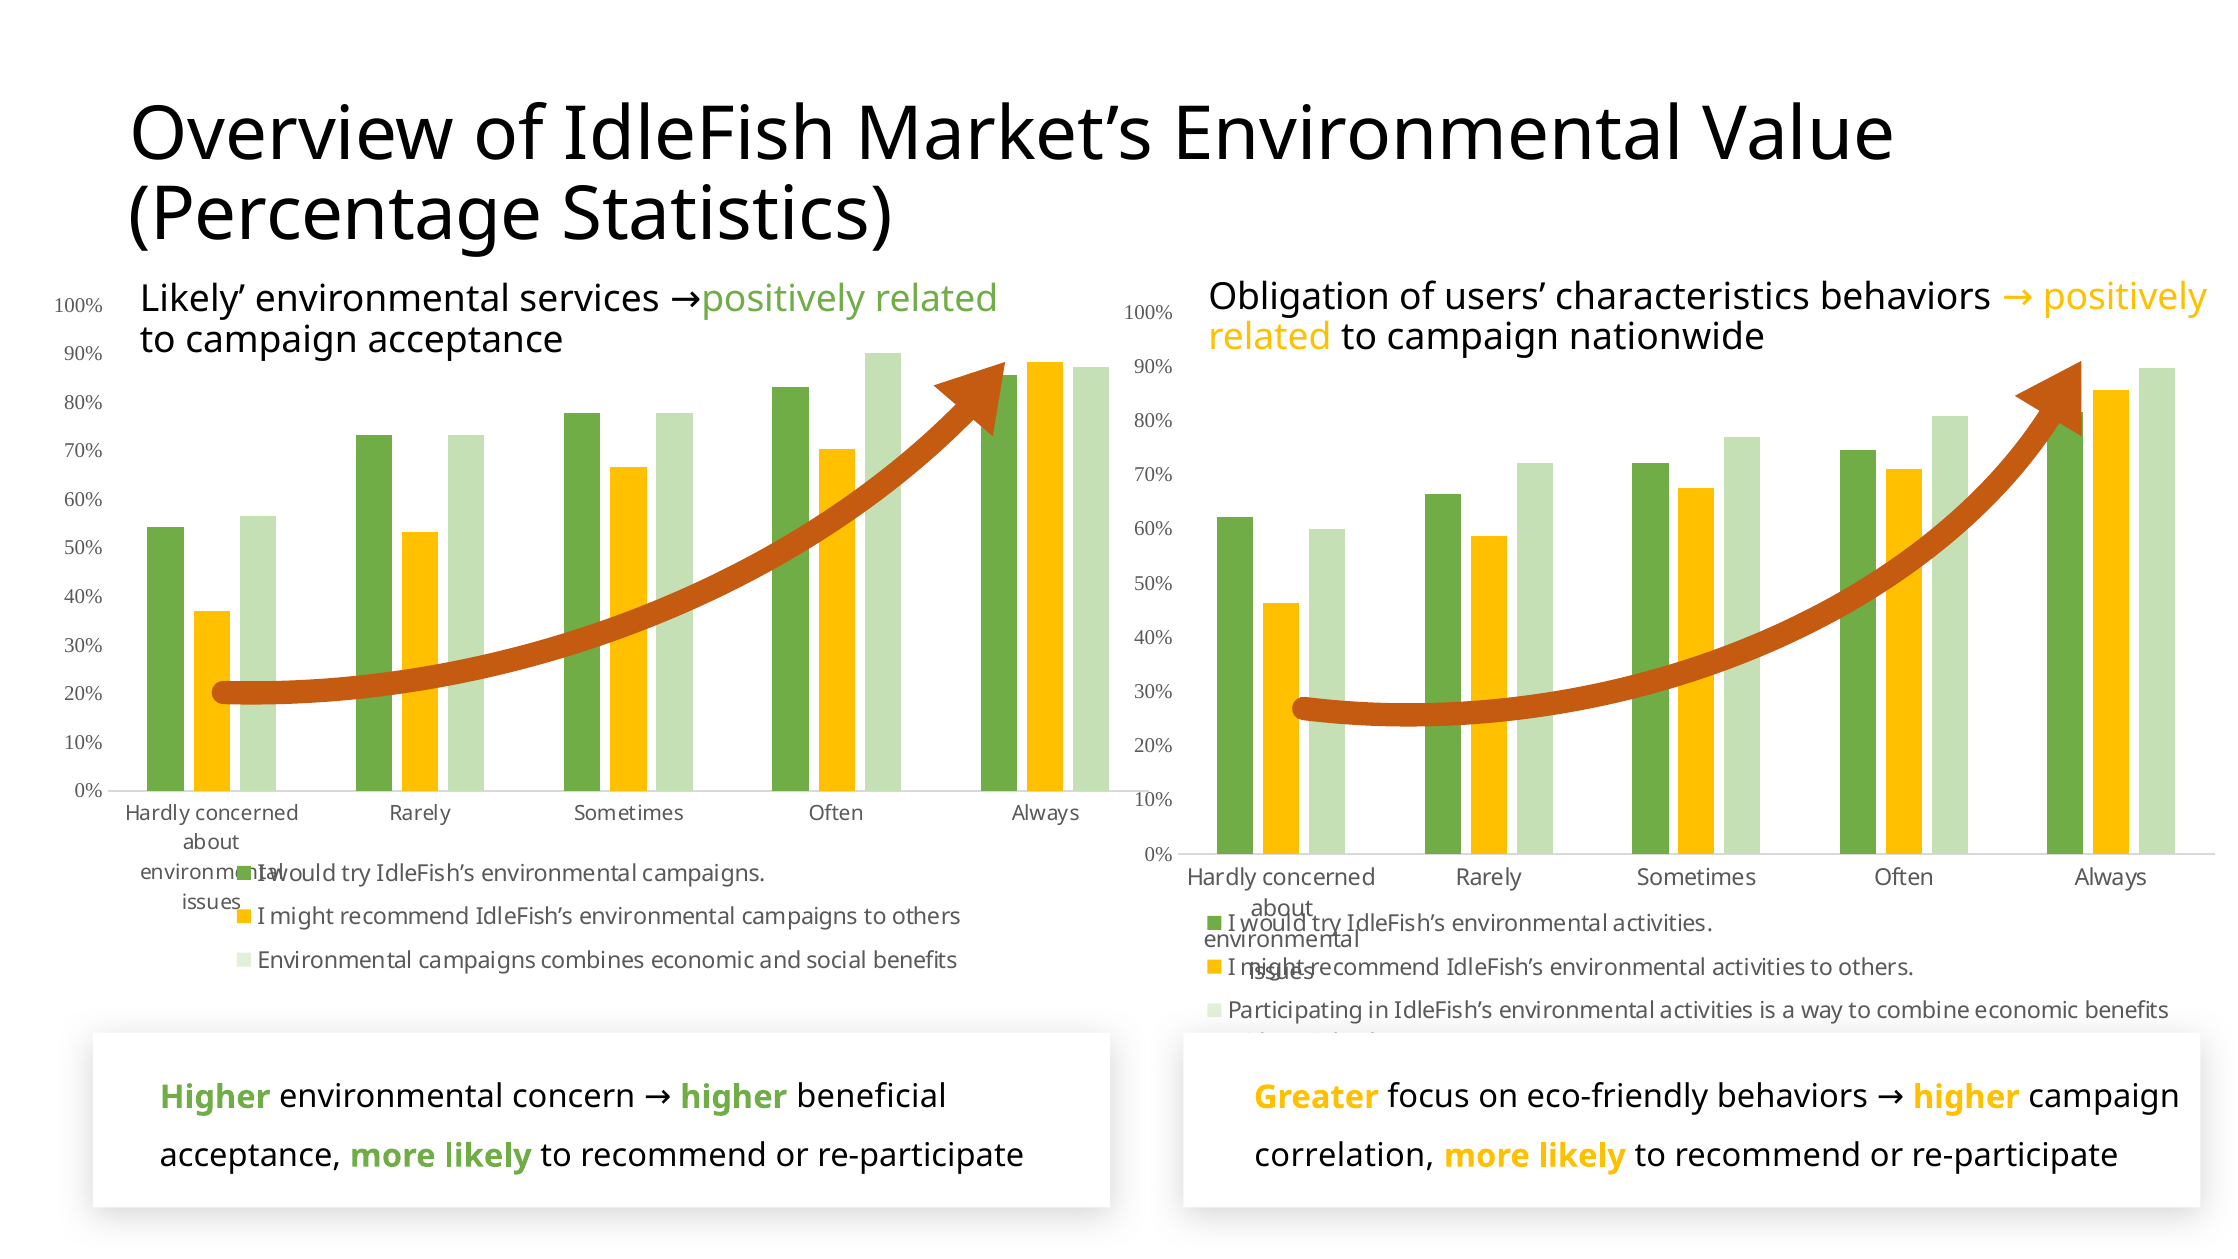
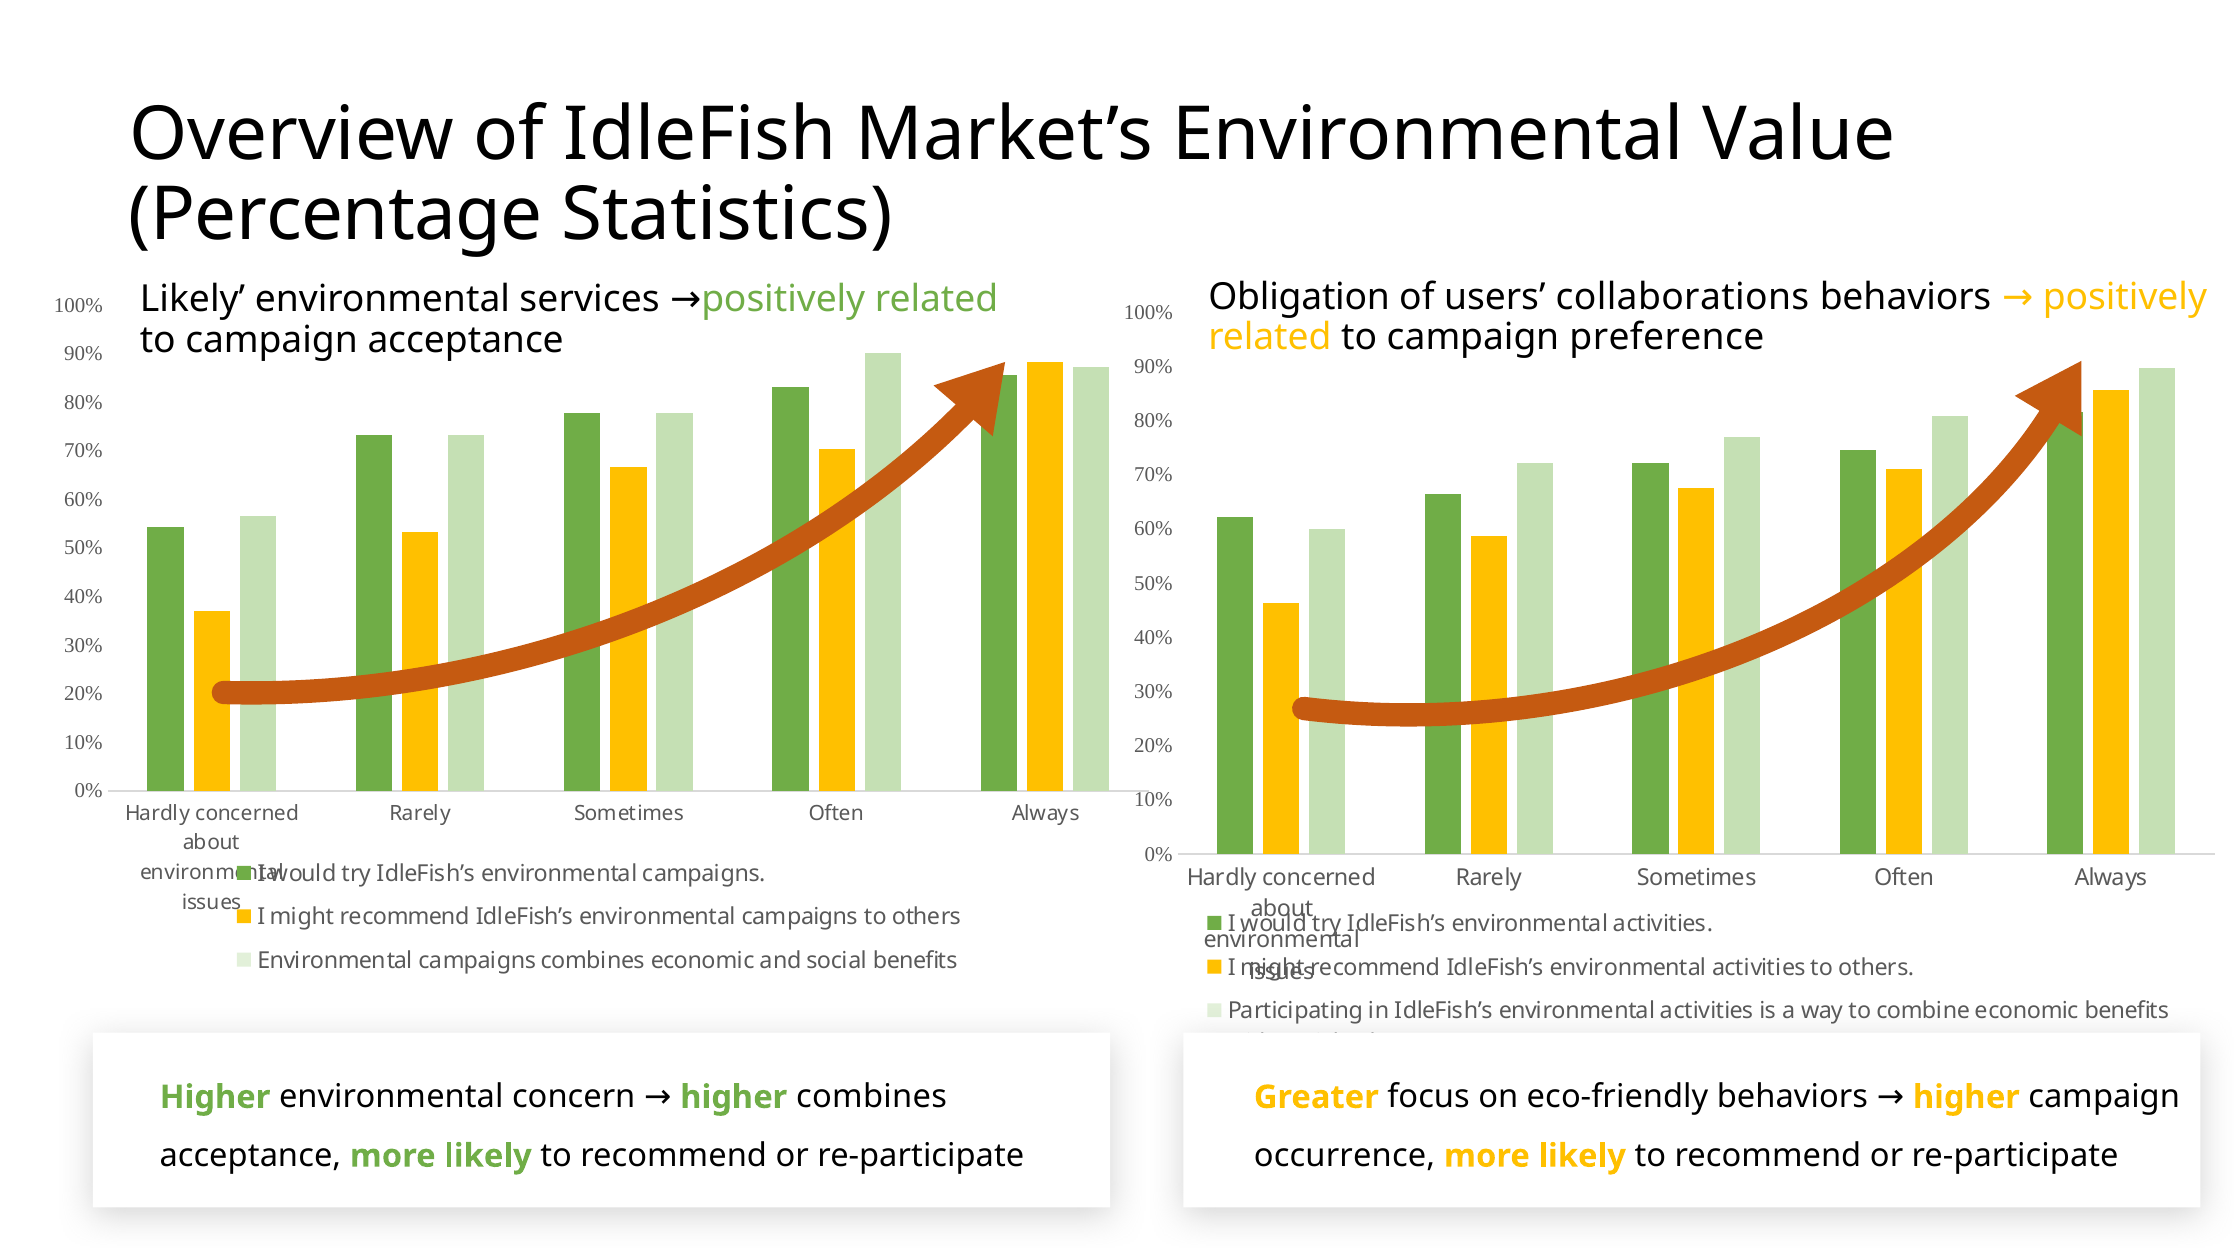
characteristics: characteristics -> collaborations (1682, 297)
nationwide: nationwide -> preference (1667, 337)
higher beneficial: beneficial -> combines (872, 1097)
correlation: correlation -> occurrence (1345, 1156)
